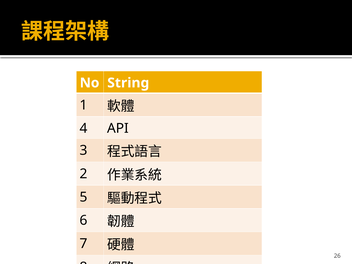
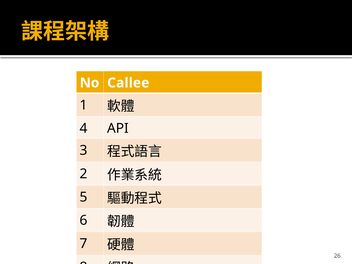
String: String -> Callee (128, 83)
